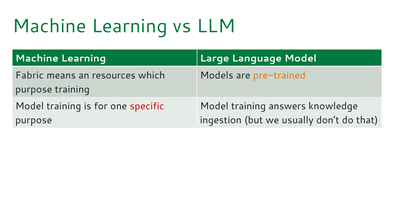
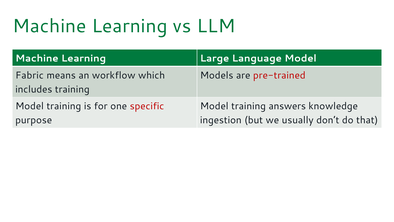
resources: resources -> workflow (114, 75)
pre-trained colour: orange -> red (279, 75)
purpose: purpose -> includes (34, 89)
